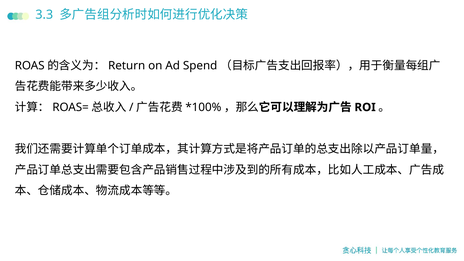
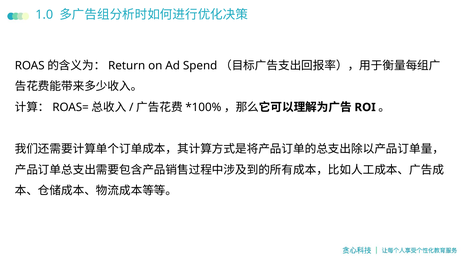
3.3: 3.3 -> 1.0 (44, 15)
